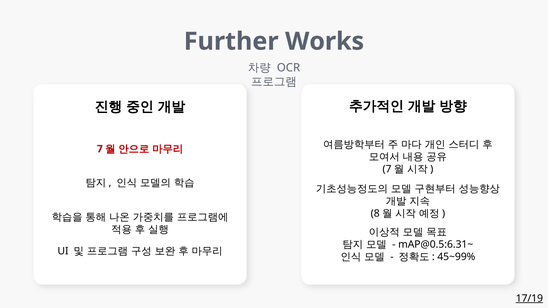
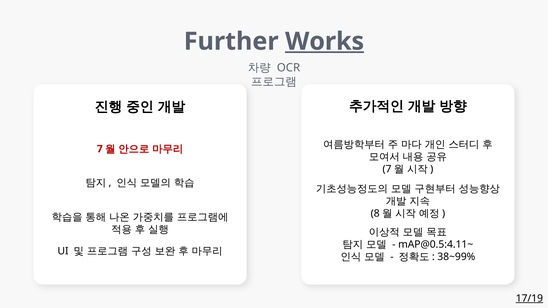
Works underline: none -> present (325, 41)
mAP@0.5:6.31~: mAP@0.5:6.31~ -> mAP@0.5:4.11~ (436, 245)
45~99%: 45~99% -> 38~99% (456, 257)
